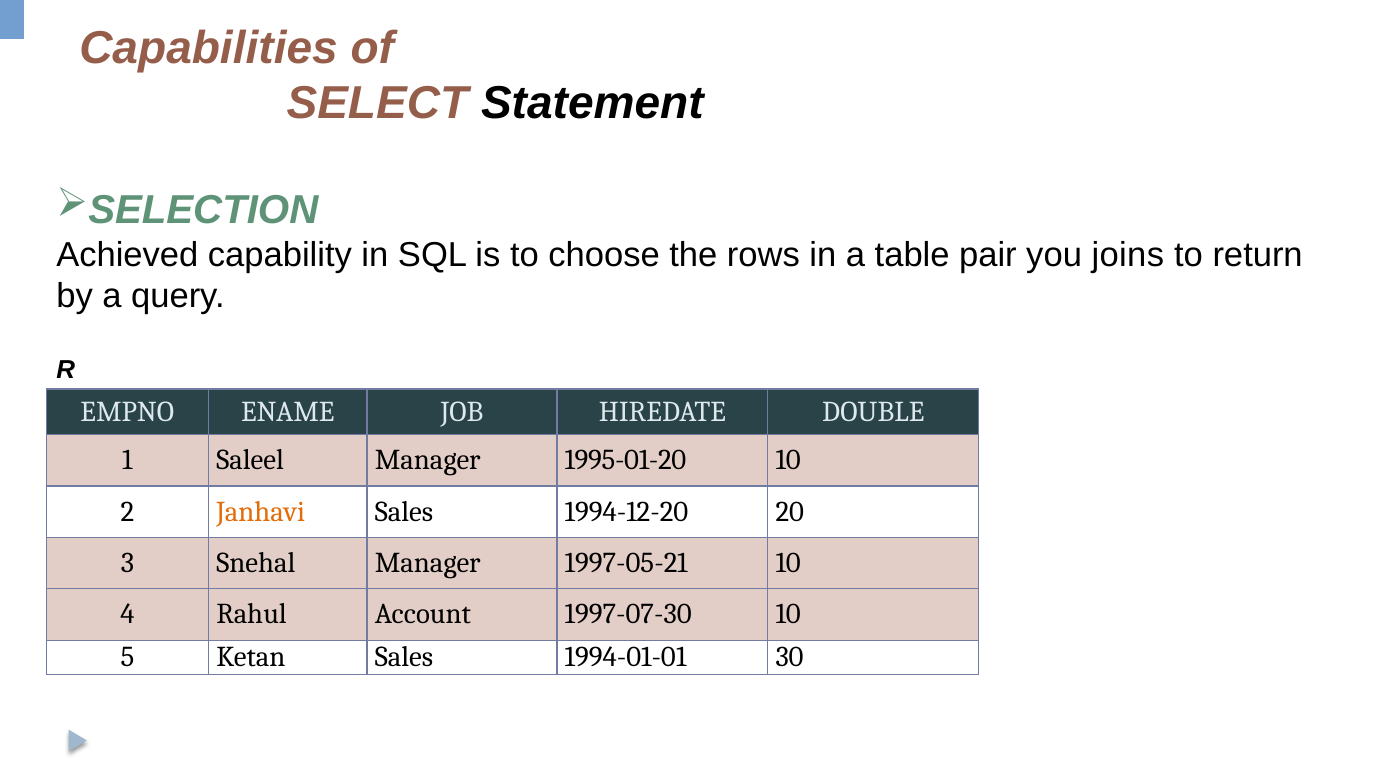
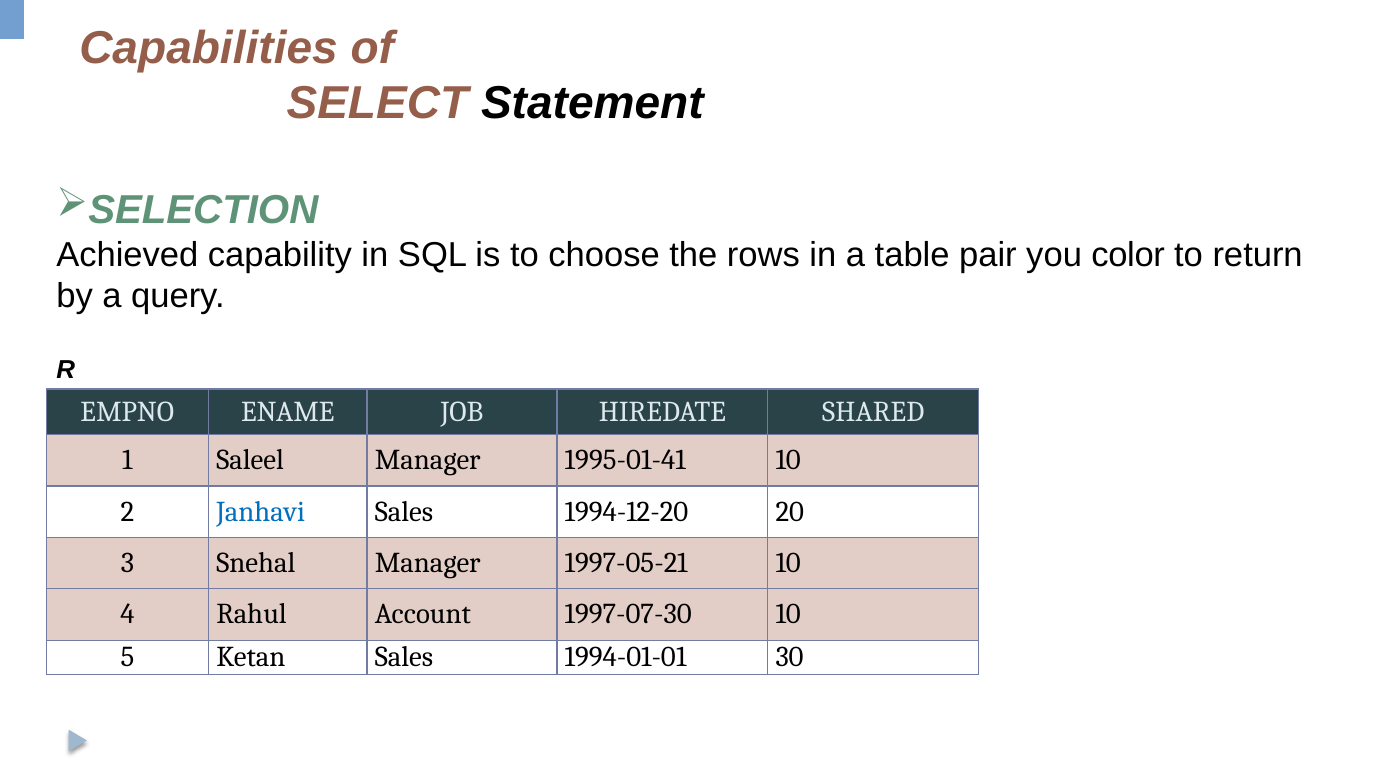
joins: joins -> color (1128, 255)
DOUBLE: DOUBLE -> SHARED (873, 411)
1995-01-20: 1995-01-20 -> 1995-01-41 (625, 460)
Janhavi colour: orange -> blue (261, 511)
